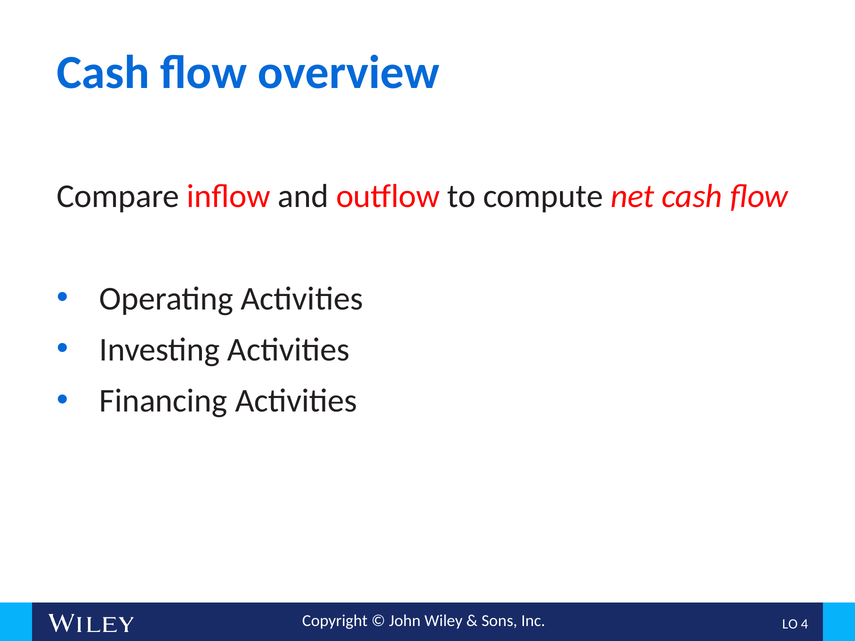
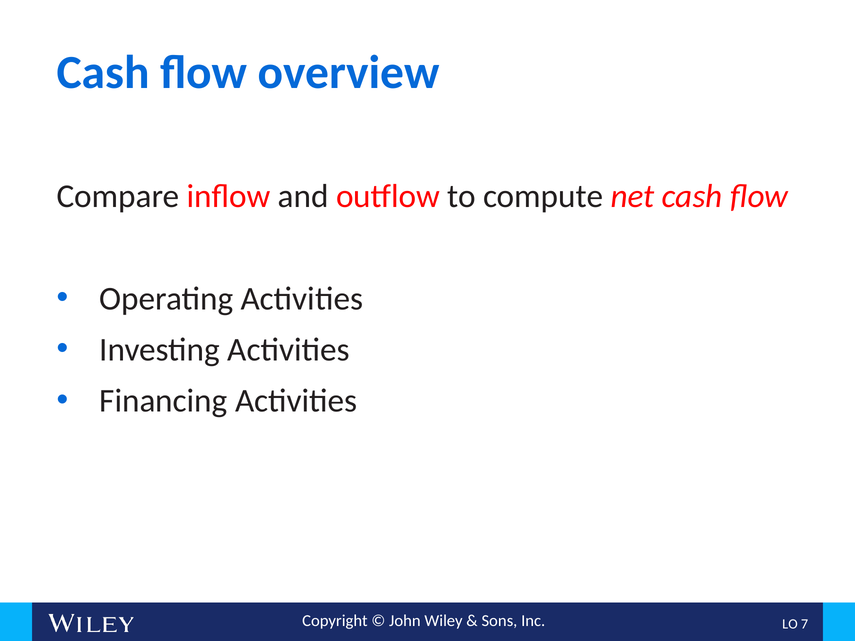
4: 4 -> 7 (804, 624)
